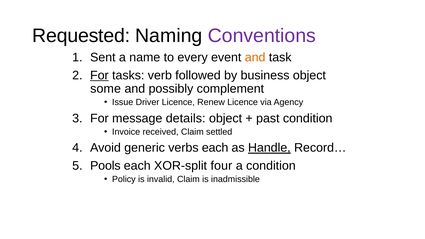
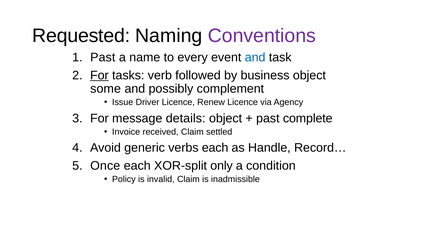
Sent: Sent -> Past (103, 57)
and colour: orange -> blue (255, 57)
past condition: condition -> complete (308, 118)
Handle underline: present -> none (269, 148)
Pools: Pools -> Once (105, 166)
four: four -> only (222, 166)
